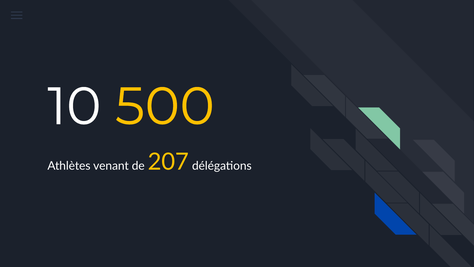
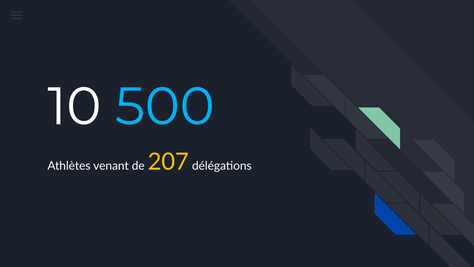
500 colour: yellow -> light blue (165, 107)
